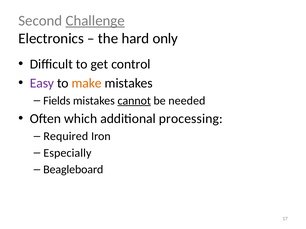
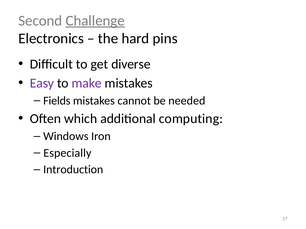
only: only -> pins (165, 39)
control: control -> diverse (131, 64)
make colour: orange -> purple (87, 83)
cannot underline: present -> none (134, 101)
processing: processing -> computing (191, 119)
Required: Required -> Windows (66, 137)
Beagleboard: Beagleboard -> Introduction (73, 170)
